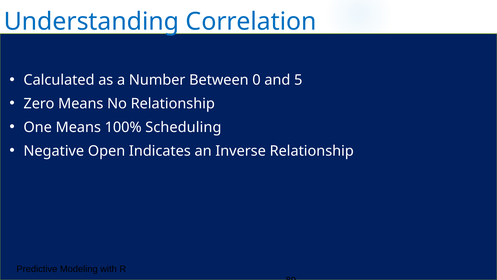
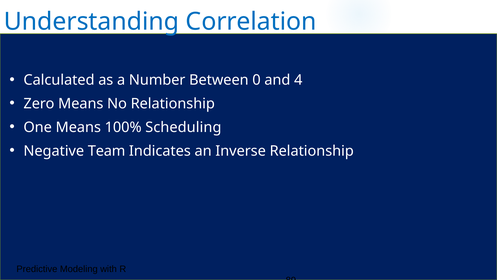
5: 5 -> 4 (298, 80)
Open: Open -> Team (107, 151)
